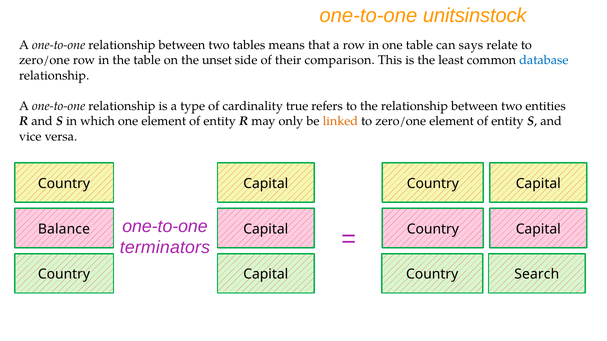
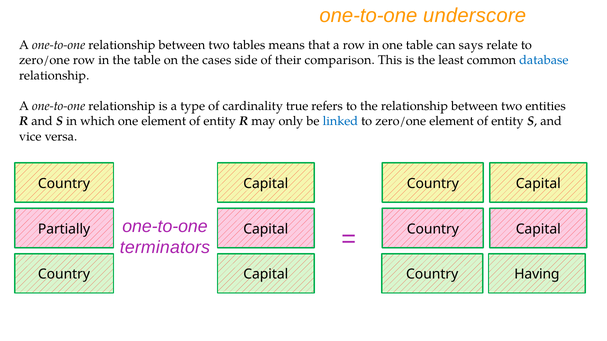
unitsinstock: unitsinstock -> underscore (475, 16)
unset: unset -> cases (217, 60)
linked colour: orange -> blue (340, 121)
Balance: Balance -> Partially (64, 229)
Search: Search -> Having (537, 275)
